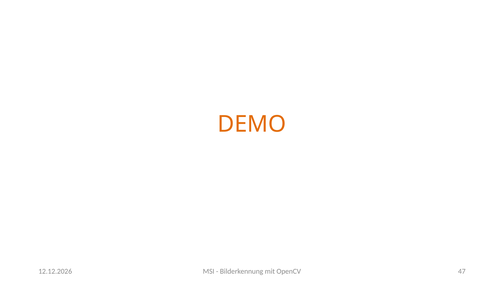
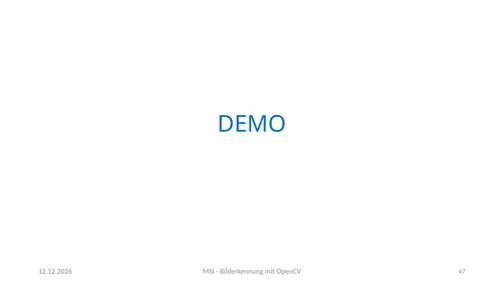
DEMO colour: orange -> blue (252, 124)
